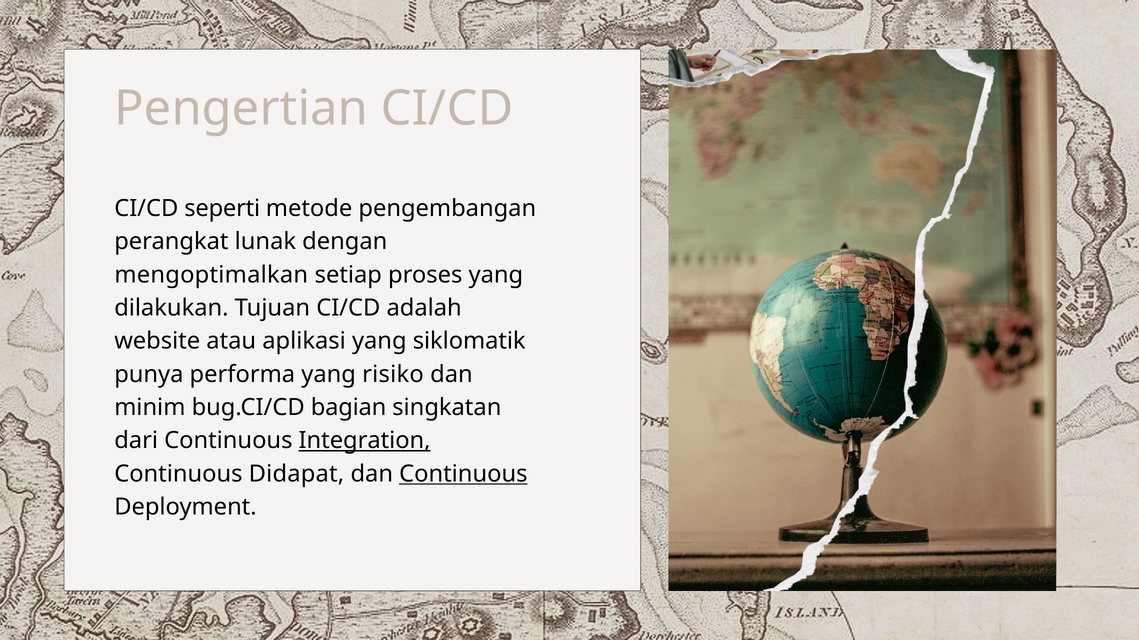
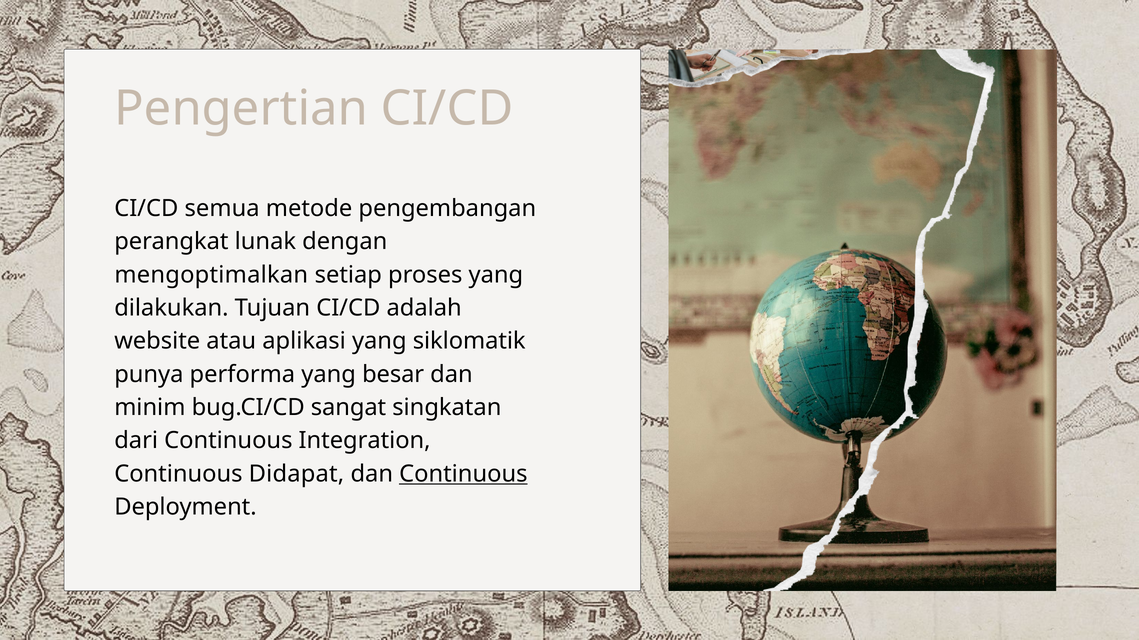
seperti: seperti -> semua (222, 209)
risiko: risiko -> besar (393, 375)
bagian: bagian -> sangat (349, 408)
Integration underline: present -> none (365, 441)
